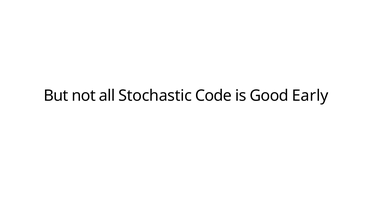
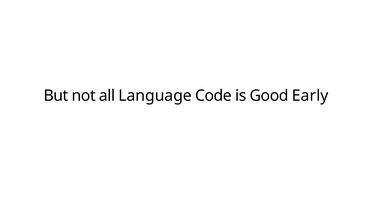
Stochastic: Stochastic -> Language (155, 95)
